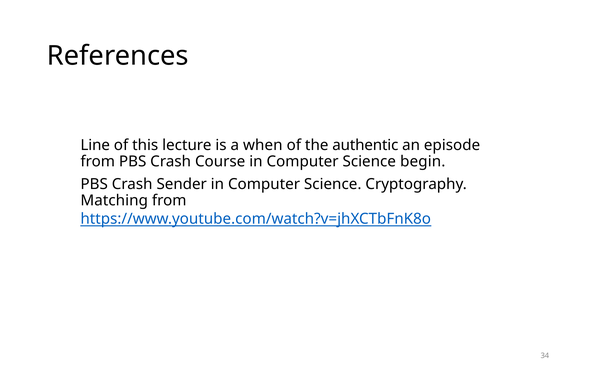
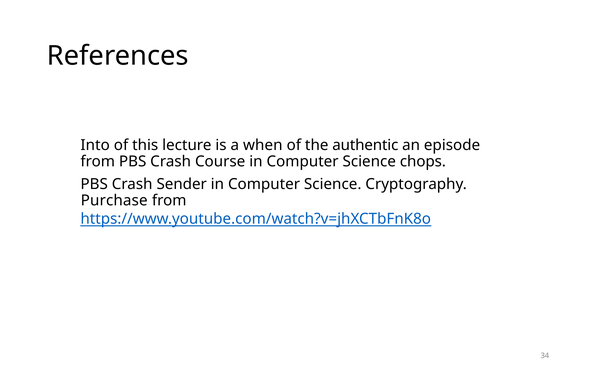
Line: Line -> Into (95, 145)
begin: begin -> chops (423, 161)
Matching: Matching -> Purchase (114, 200)
